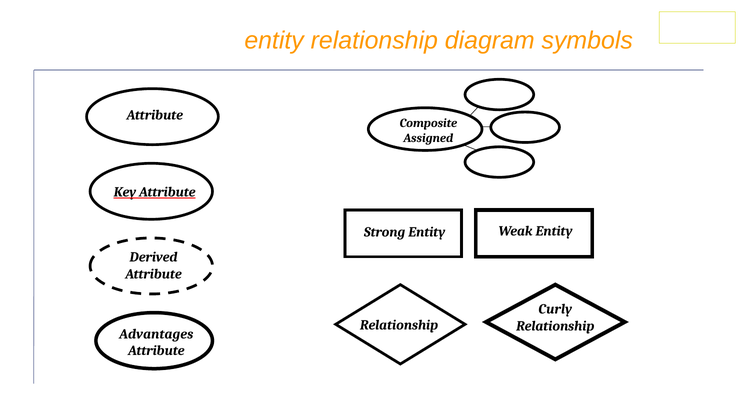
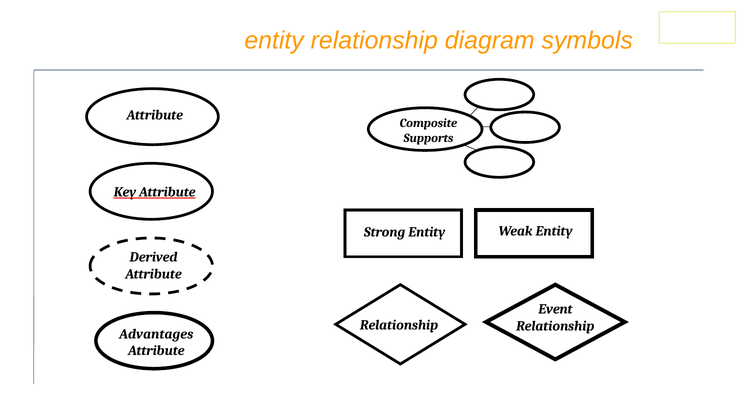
Assigned: Assigned -> Supports (428, 138)
Curly: Curly -> Event (555, 309)
